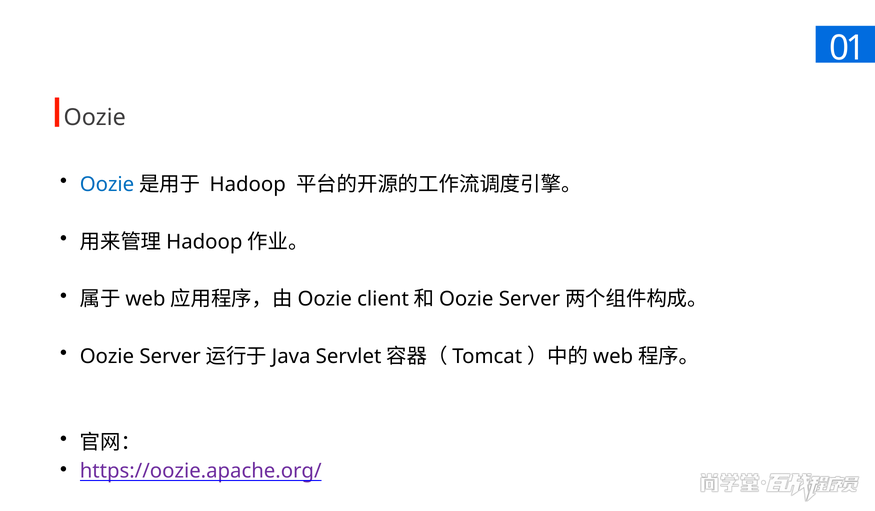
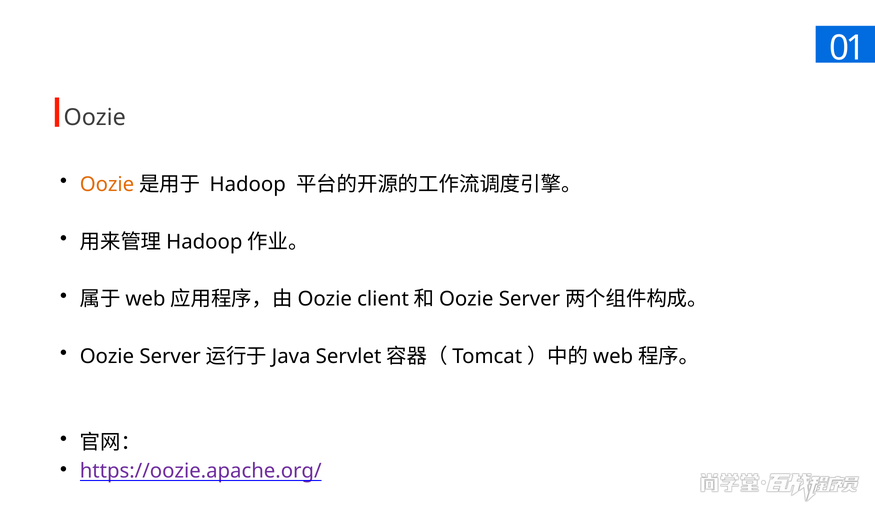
Oozie colour: blue -> orange (107, 184)
